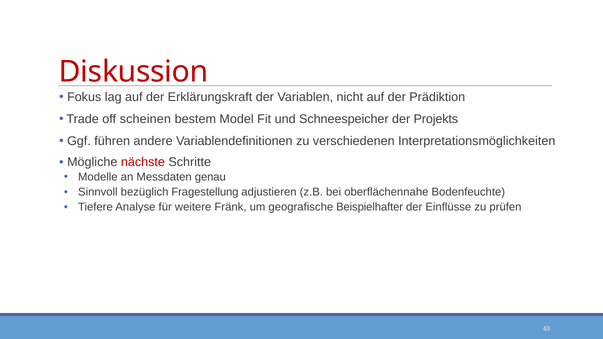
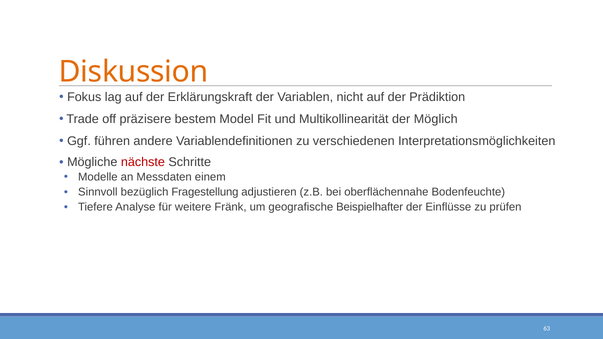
Diskussion colour: red -> orange (134, 72)
scheinen: scheinen -> präzisere (145, 119)
Schneespeicher: Schneespeicher -> Multikollinearität (344, 119)
Projekts: Projekts -> Möglich (436, 119)
genau: genau -> einem (210, 177)
